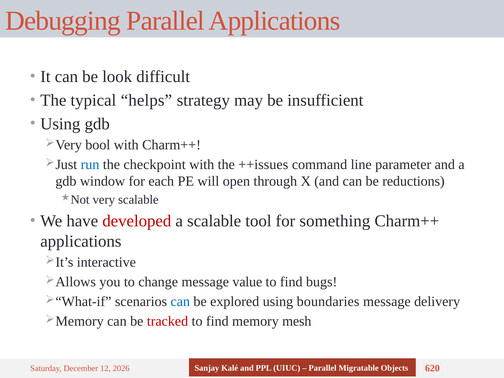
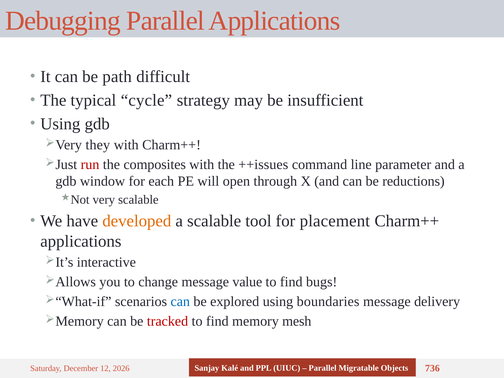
look: look -> path (117, 77)
helps: helps -> cycle (146, 100)
bool: bool -> they (98, 145)
run colour: blue -> red (90, 165)
checkpoint: checkpoint -> composites (155, 165)
developed colour: red -> orange (137, 221)
something: something -> placement (335, 221)
620: 620 -> 736 (432, 368)
